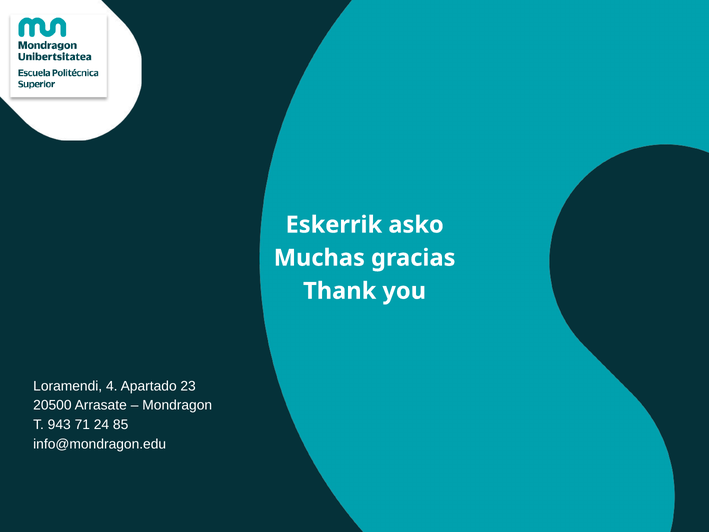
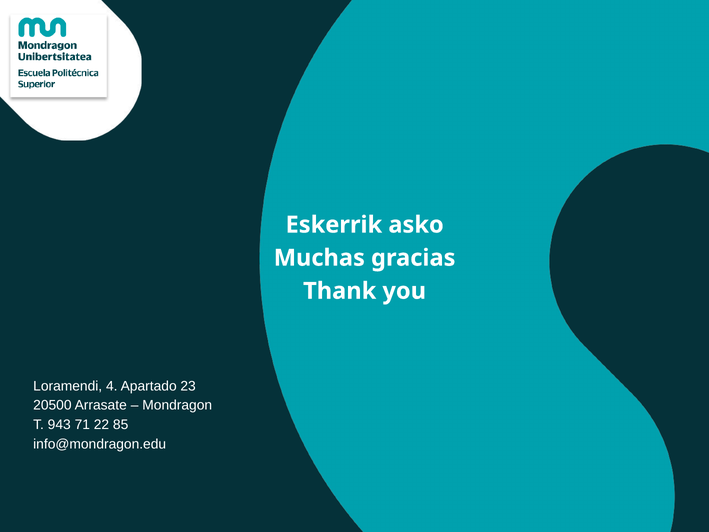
24: 24 -> 22 (101, 425)
